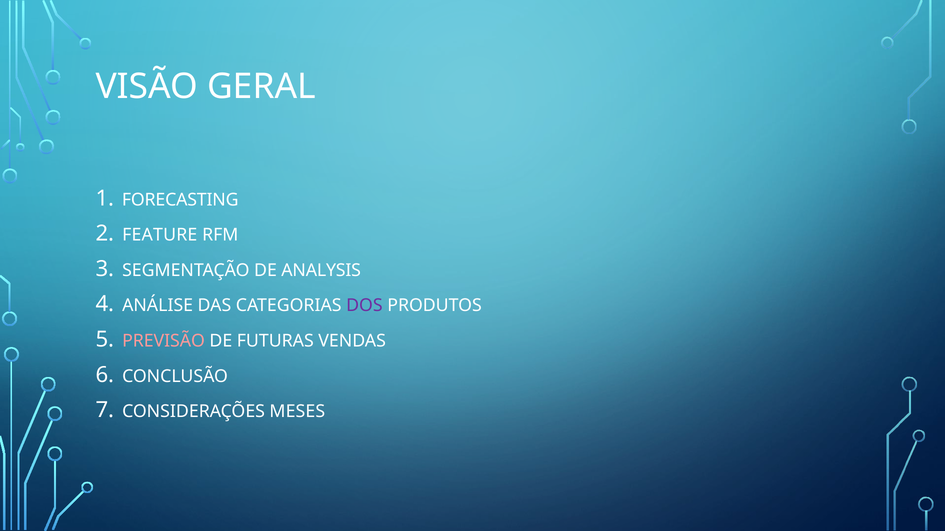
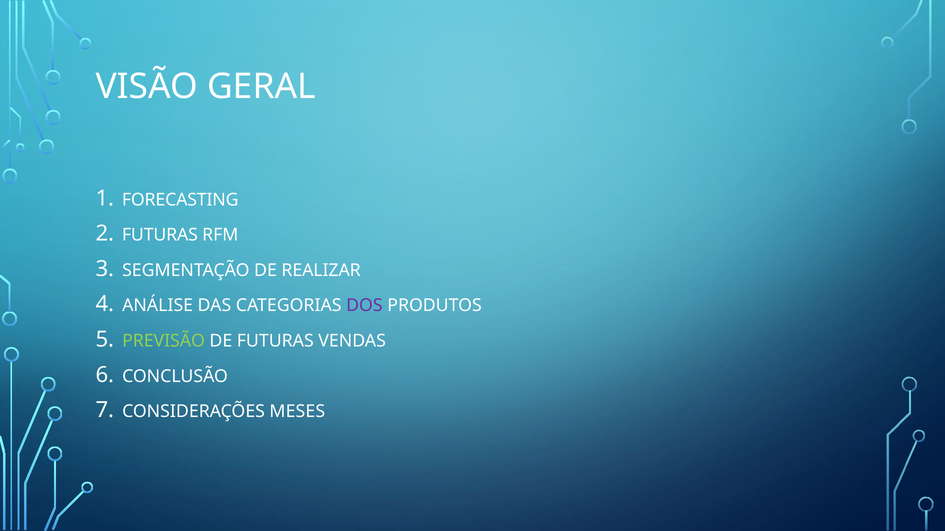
FEATURE: FEATURE -> FUTURAS (160, 235)
ANALYSIS: ANALYSIS -> REALIZAR (321, 271)
PREVISÃO colour: pink -> light green (164, 341)
